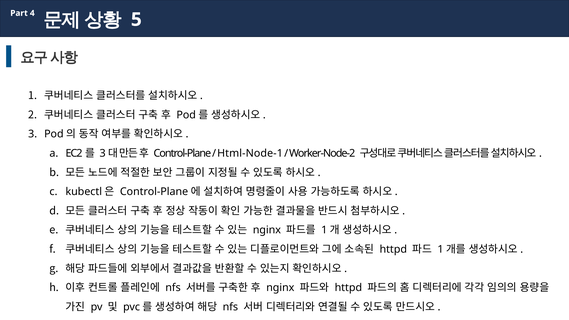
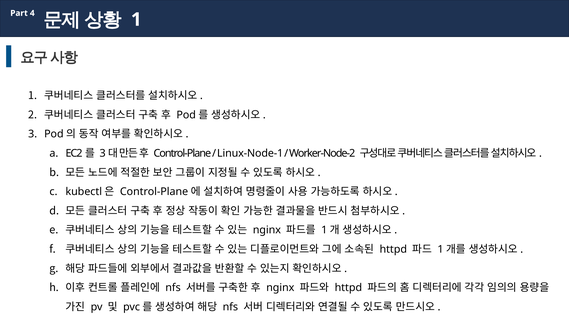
5: 5 -> 1 (136, 20)
Html-Node-1: Html-Node-1 -> Linux-Node-1 (250, 153)
